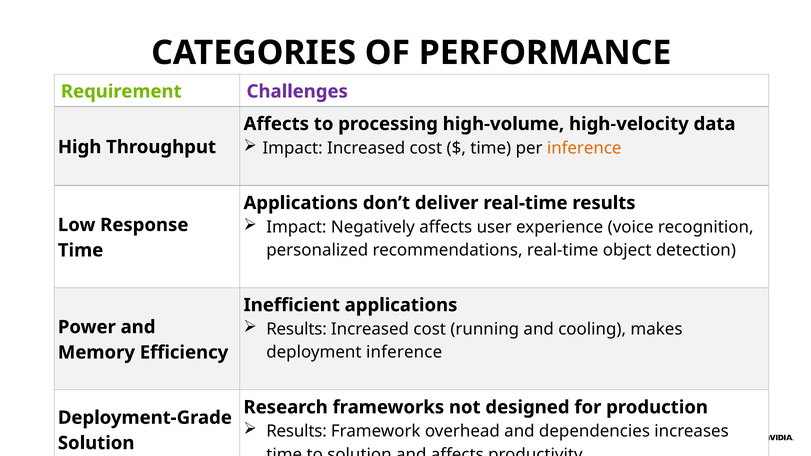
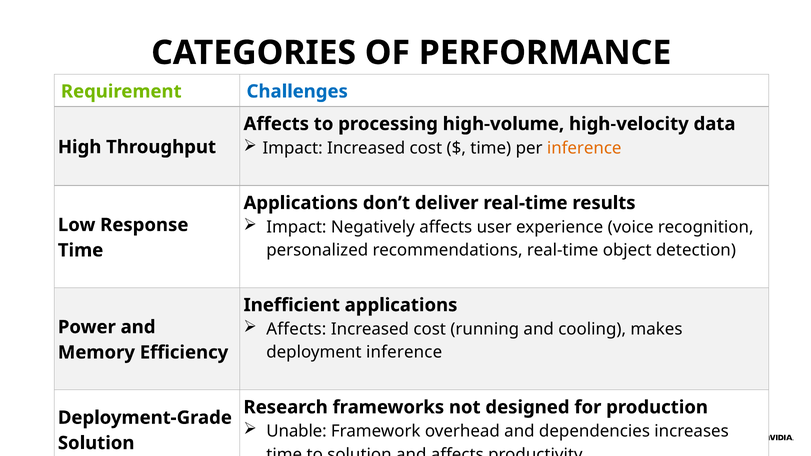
Challenges colour: purple -> blue (297, 91)
Results: Results -> Affects (296, 329)
Results: Results -> Unable (297, 432)
